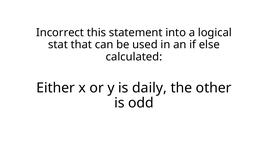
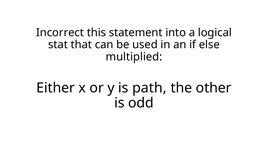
calculated: calculated -> multiplied (134, 57)
daily: daily -> path (149, 88)
